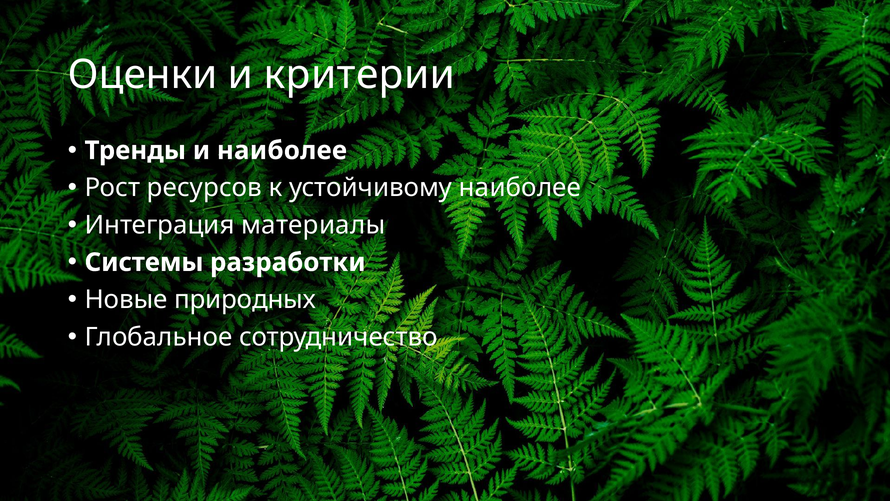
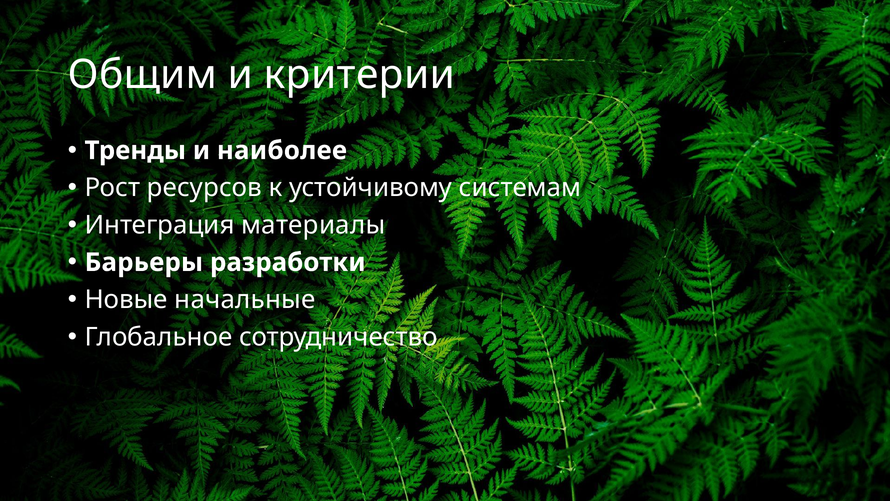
Оценки: Оценки -> Общим (143, 75)
устойчивому наиболее: наиболее -> системам (520, 188)
Системы: Системы -> Барьеры (144, 262)
природных: природных -> начальные (245, 299)
